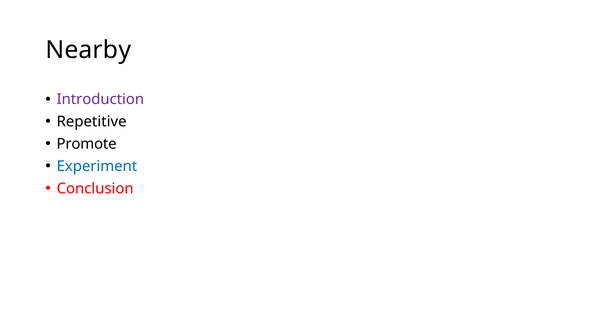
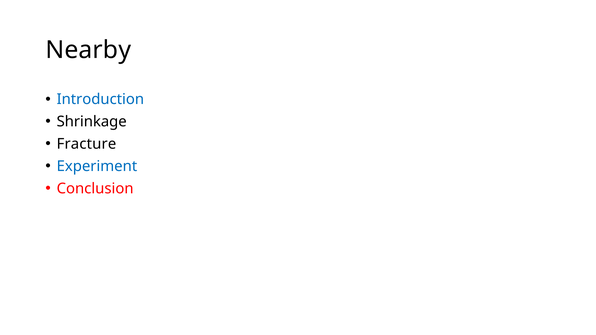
Introduction colour: purple -> blue (100, 99)
Repetitive: Repetitive -> Shrinkage (92, 122)
Promote: Promote -> Fracture (86, 144)
